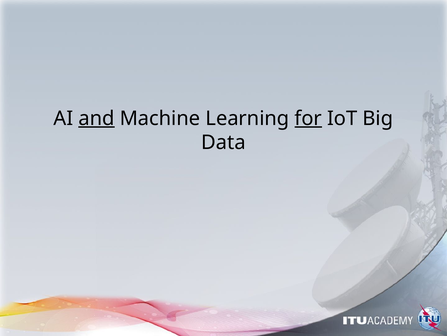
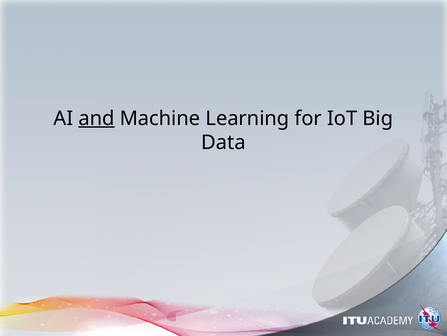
for underline: present -> none (308, 118)
